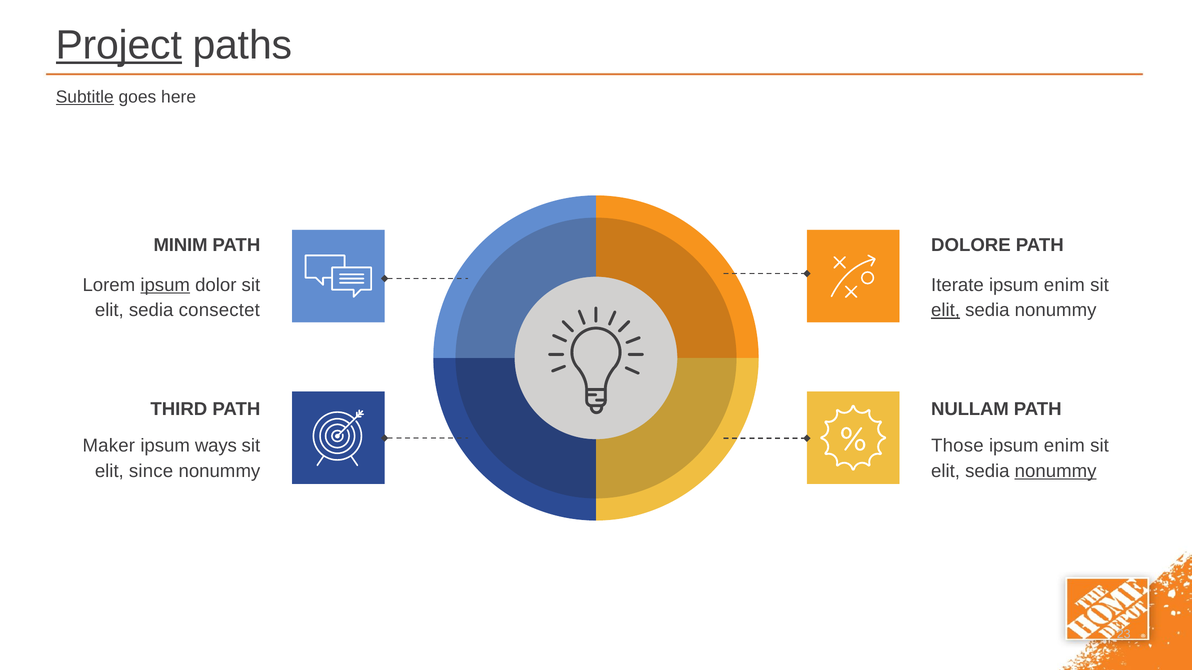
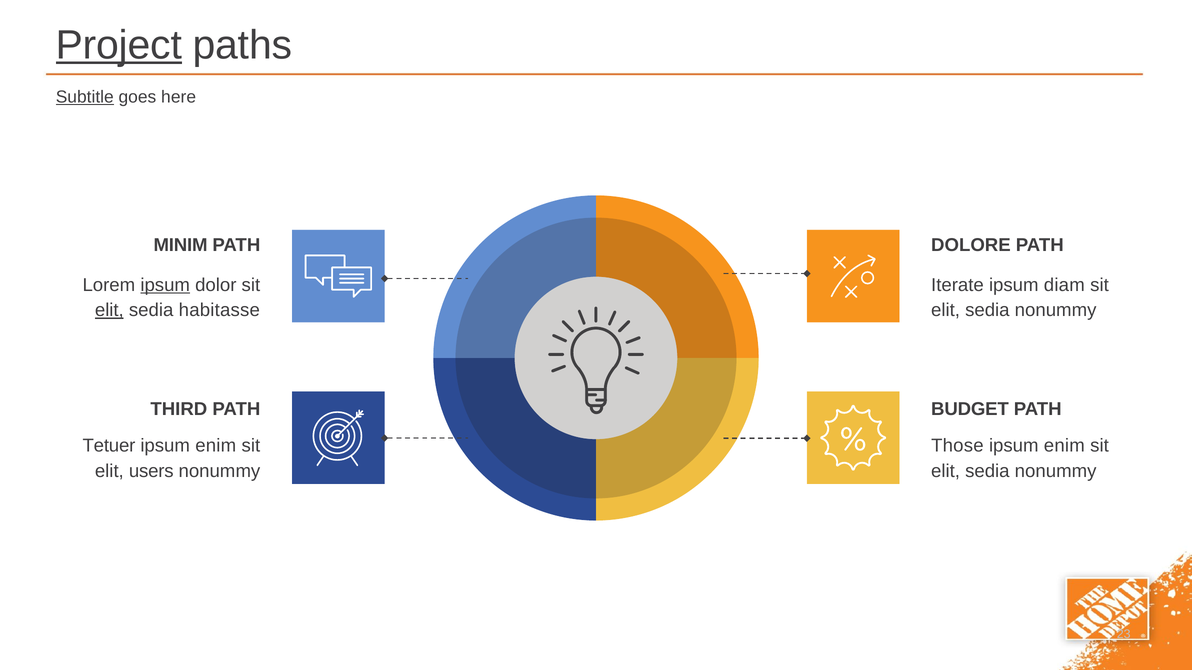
enim: enim -> diam (1064, 285)
elit underline: none -> present (109, 311)
consectet: consectet -> habitasse (219, 311)
elit underline: present -> none (946, 311)
NULLAM: NULLAM -> BUDGET (970, 410)
Maker: Maker -> Tetuer (109, 446)
ways: ways -> enim (216, 446)
since: since -> users (151, 471)
nonummy underline: present -> none (1056, 471)
